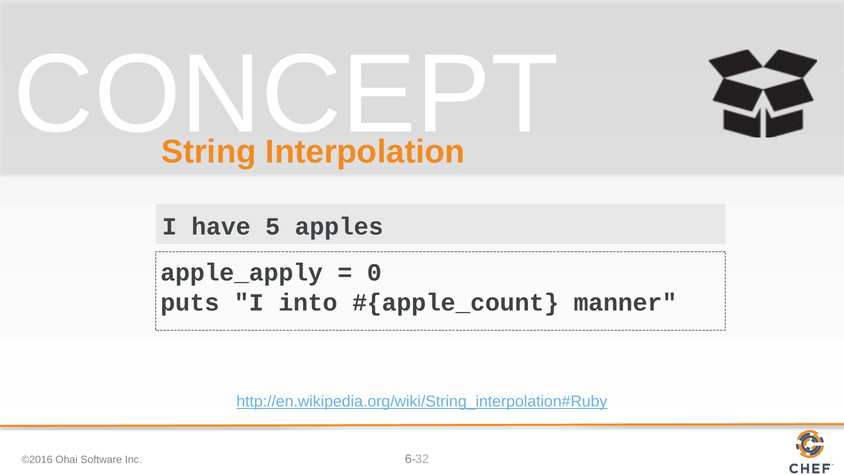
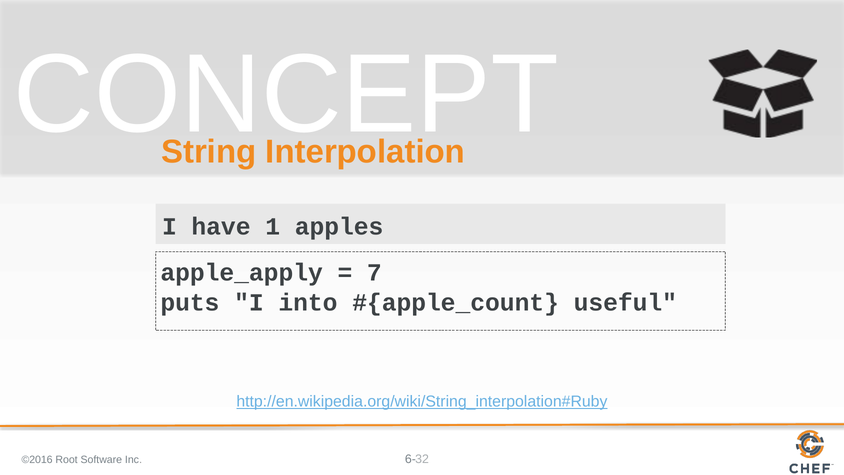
5: 5 -> 1 (273, 226)
0: 0 -> 7 (374, 273)
manner: manner -> useful (625, 302)
Ohai: Ohai -> Root (67, 459)
